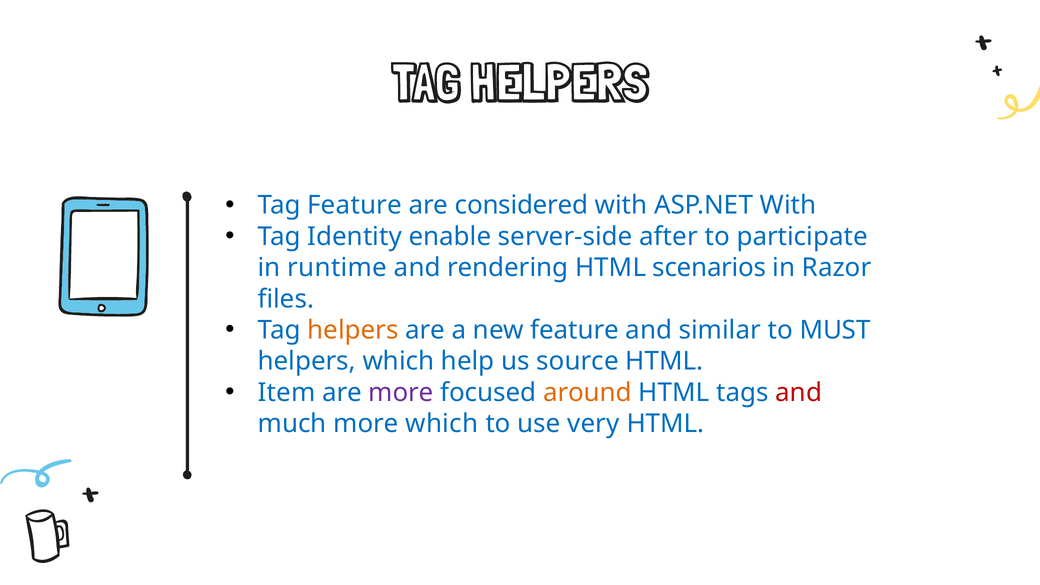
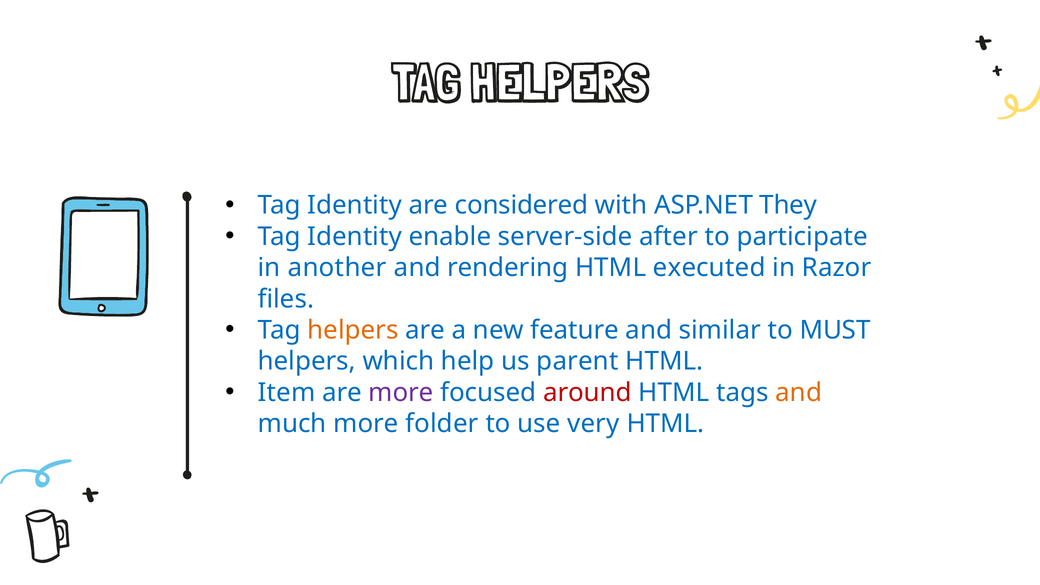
Feature: Feature -> Identity (355, 205)
ASP.NET With: With -> They (788, 205)
runtime: runtime -> another (337, 268)
scenarios: scenarios -> executed (709, 268)
source: source -> parent (577, 361)
around colour: orange -> red (588, 393)
and colour: red -> orange (799, 393)
more which: which -> folder (442, 424)
